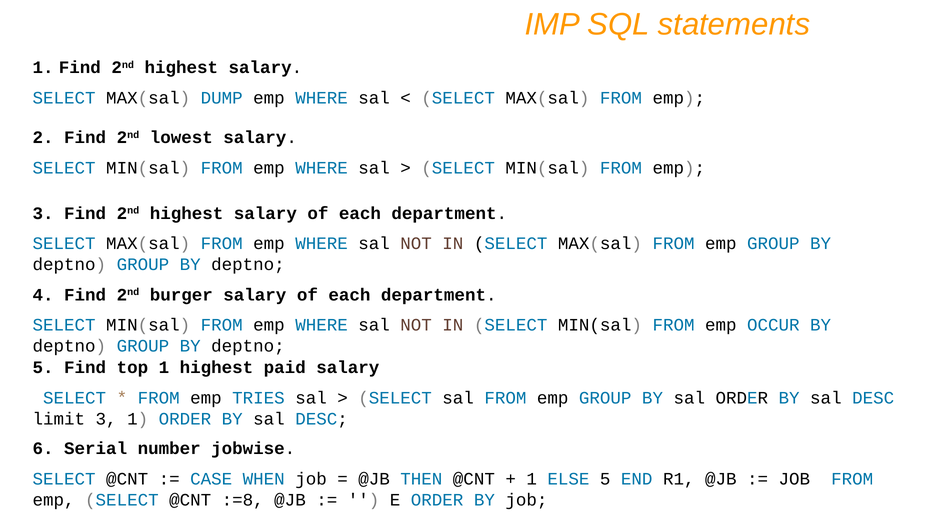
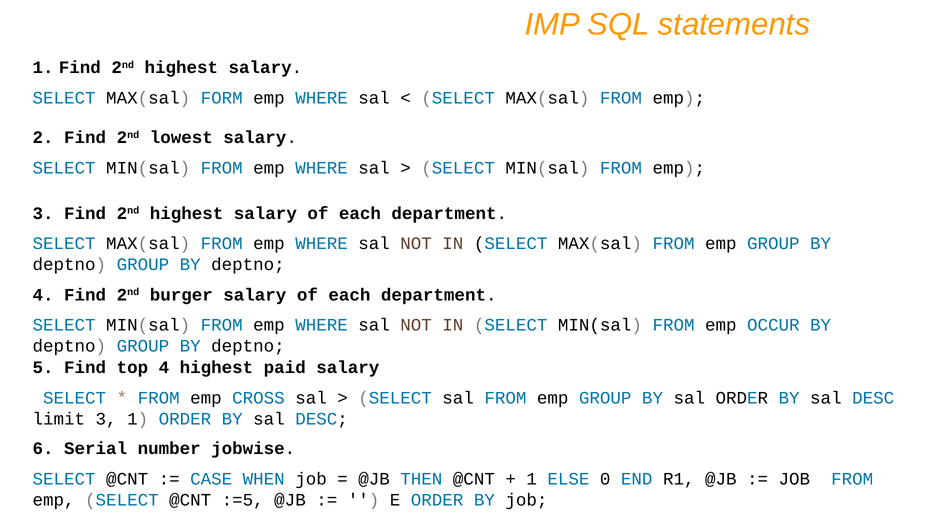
DUMP: DUMP -> FORM (222, 98)
top 1: 1 -> 4 (164, 368)
TRIES: TRIES -> CROSS (258, 398)
ELSE 5: 5 -> 0 (605, 479)
:=8: :=8 -> :=5 (243, 500)
